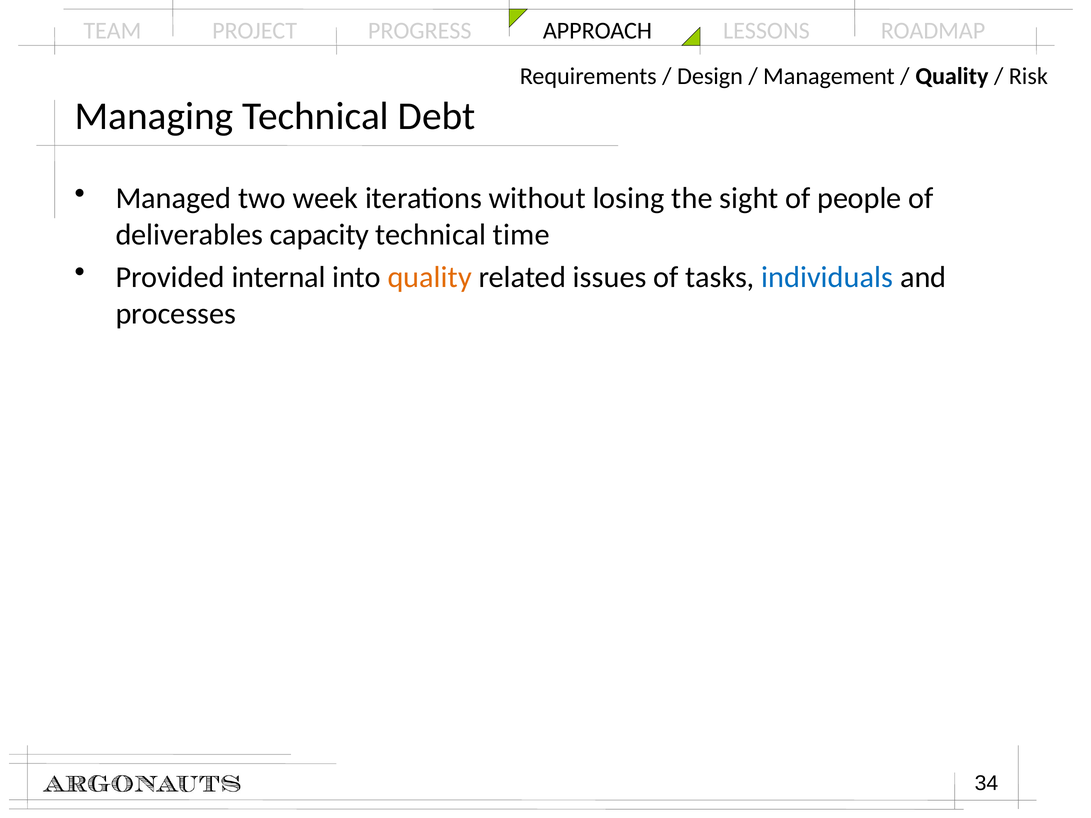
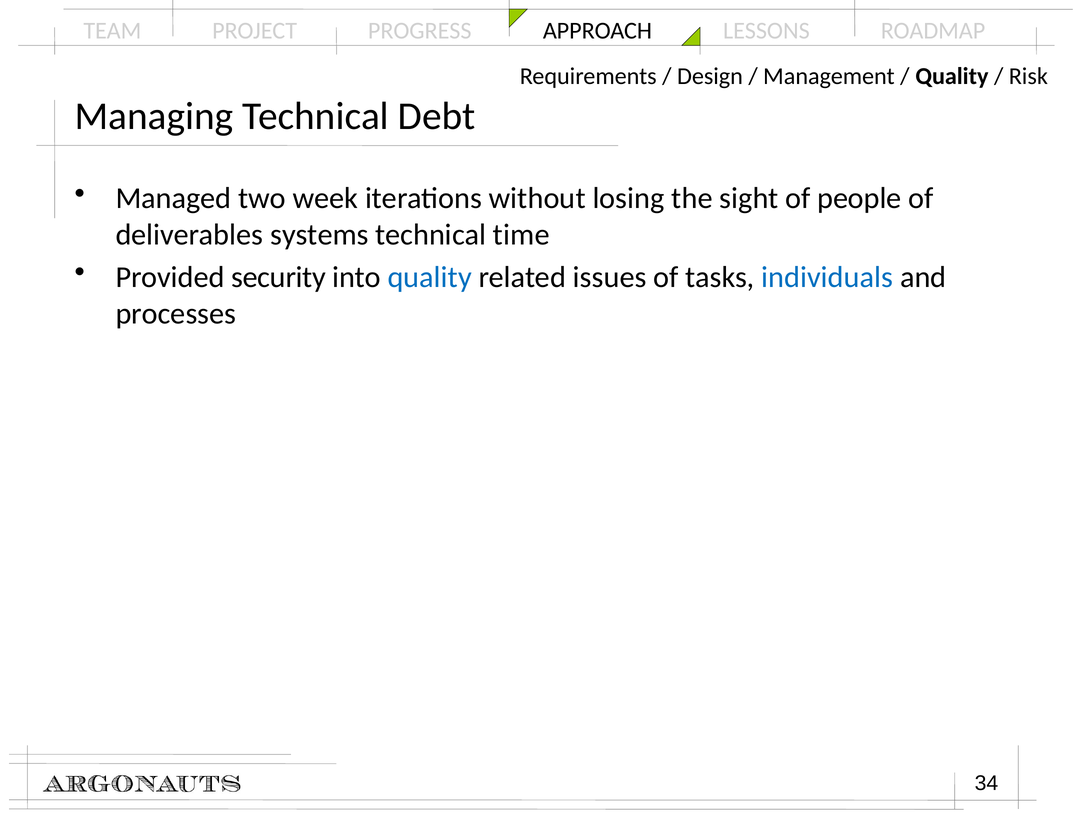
capacity: capacity -> systems (319, 235)
internal: internal -> security (279, 277)
quality colour: orange -> blue (430, 277)
